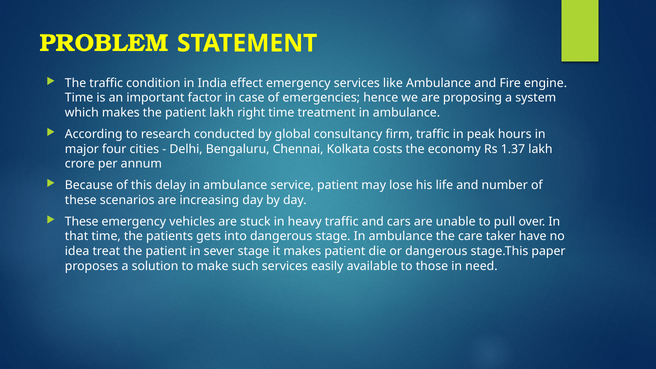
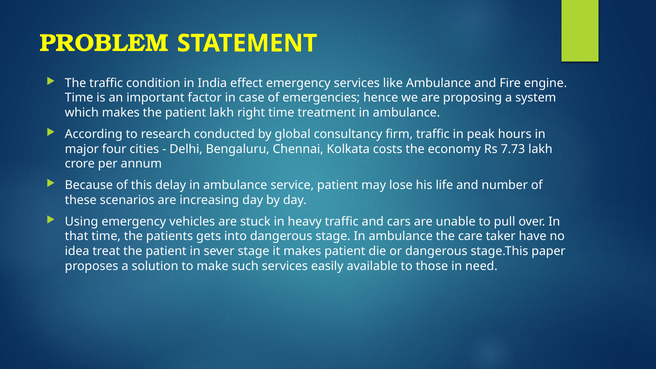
1.37: 1.37 -> 7.73 (513, 149)
These: These -> Using (82, 222)
